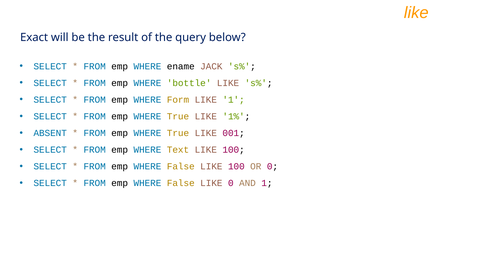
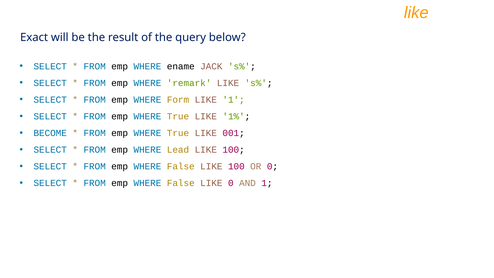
bottle: bottle -> remark (189, 83)
ABSENT: ABSENT -> BECOME (50, 133)
Text: Text -> Lead (178, 150)
